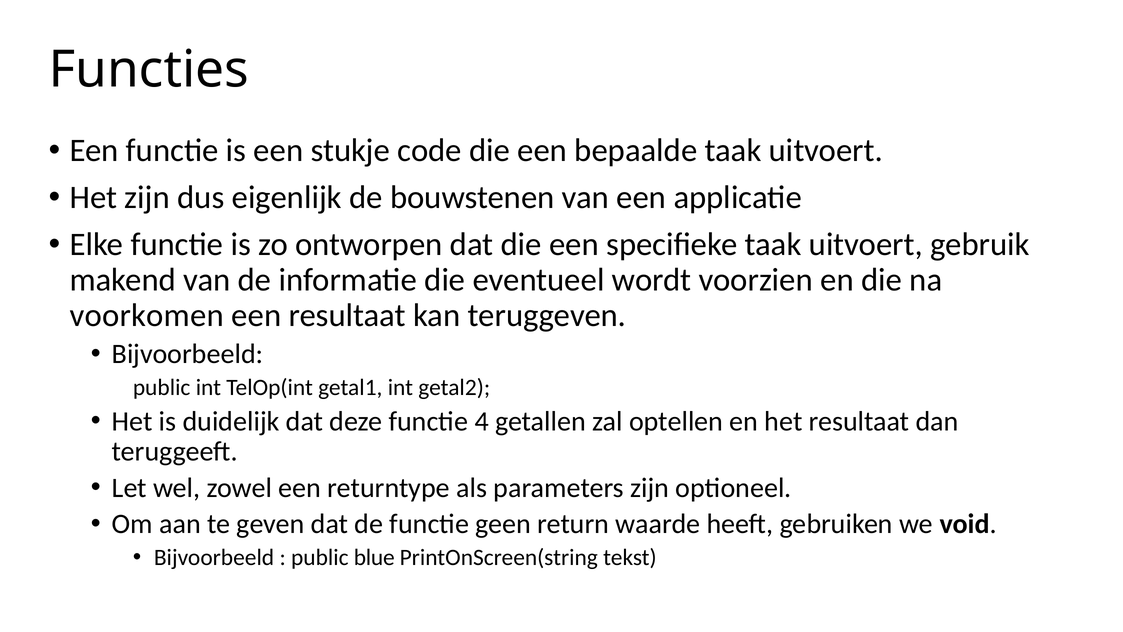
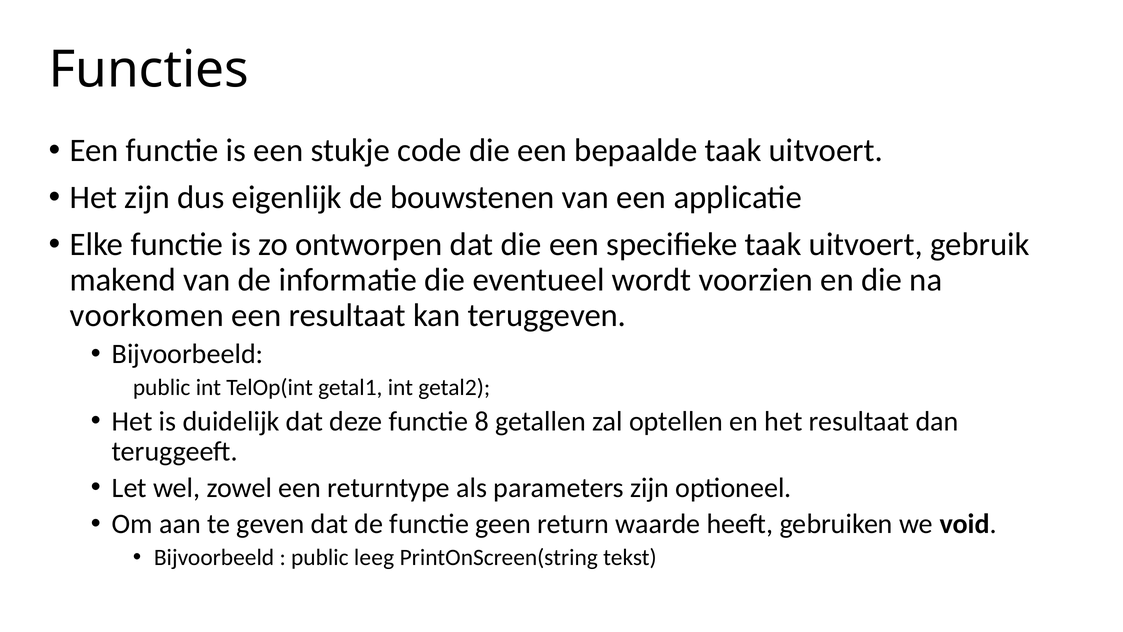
4: 4 -> 8 (482, 421)
blue: blue -> leeg (374, 557)
